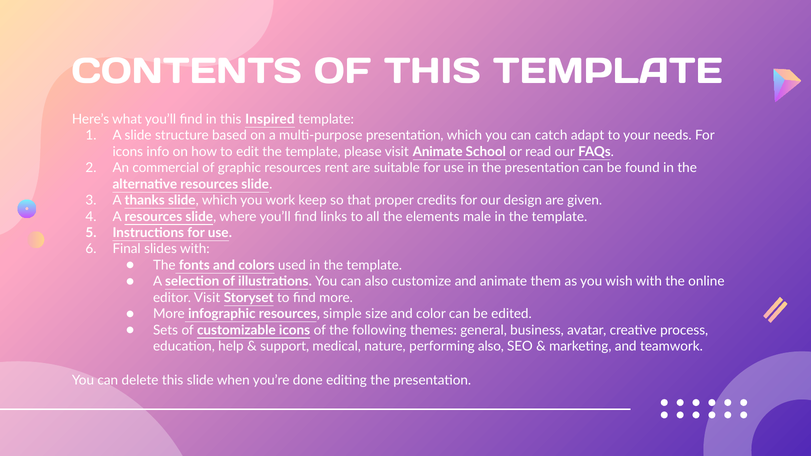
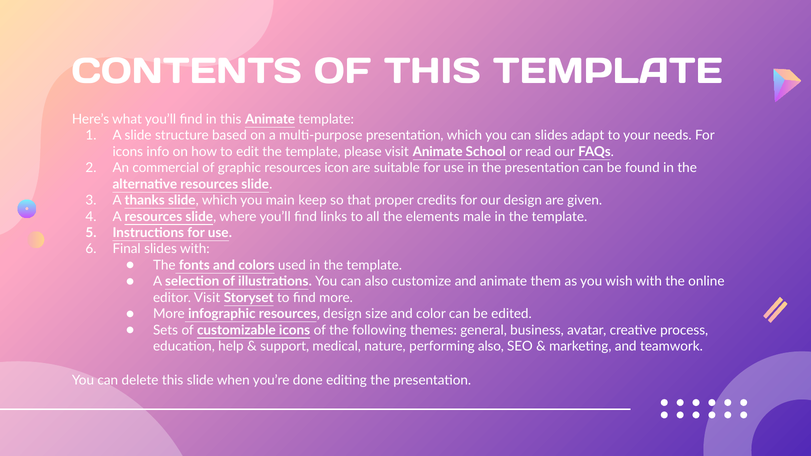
this Inspired: Inspired -> Animate (270, 119)
can catch: catch -> slides (551, 136)
rent: rent -> icon (337, 168)
work: work -> main (280, 200)
resources simple: simple -> design (342, 314)
